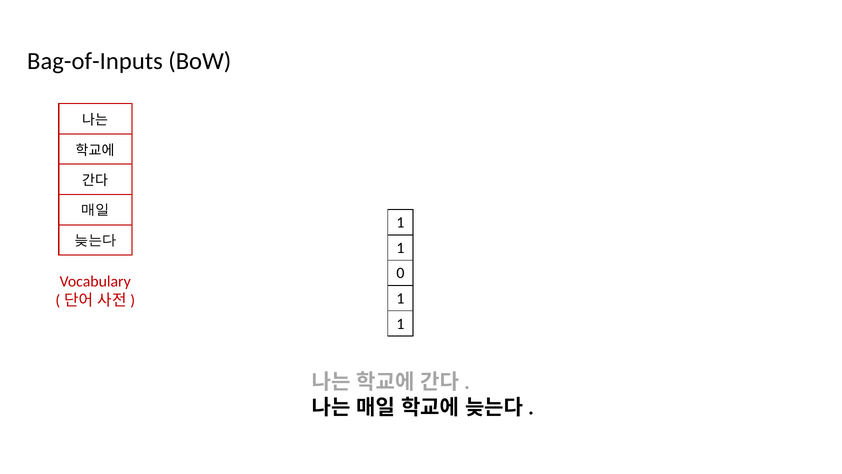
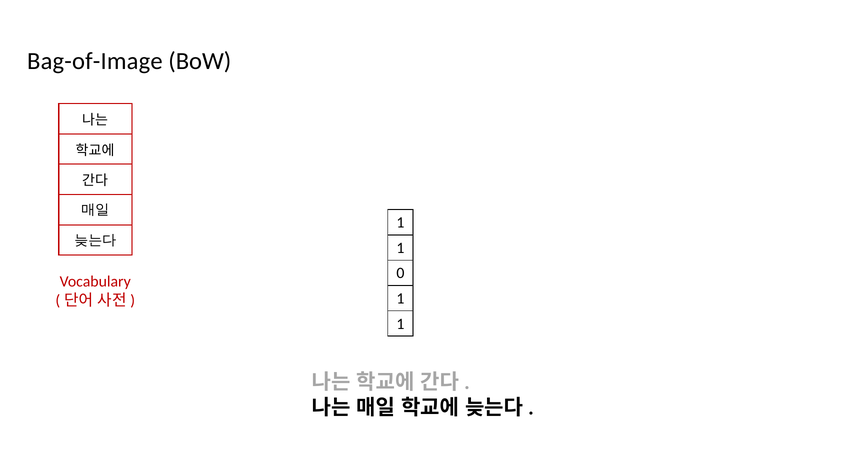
Bag-of-Inputs: Bag-of-Inputs -> Bag-of-Image (95, 61)
